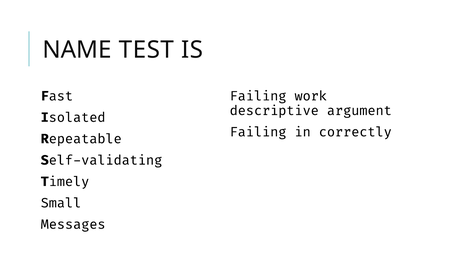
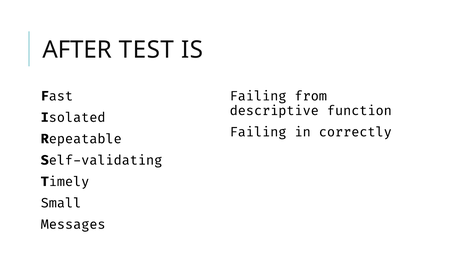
NAME: NAME -> AFTER (77, 50)
work: work -> from (311, 96)
argument: argument -> function (359, 111)
